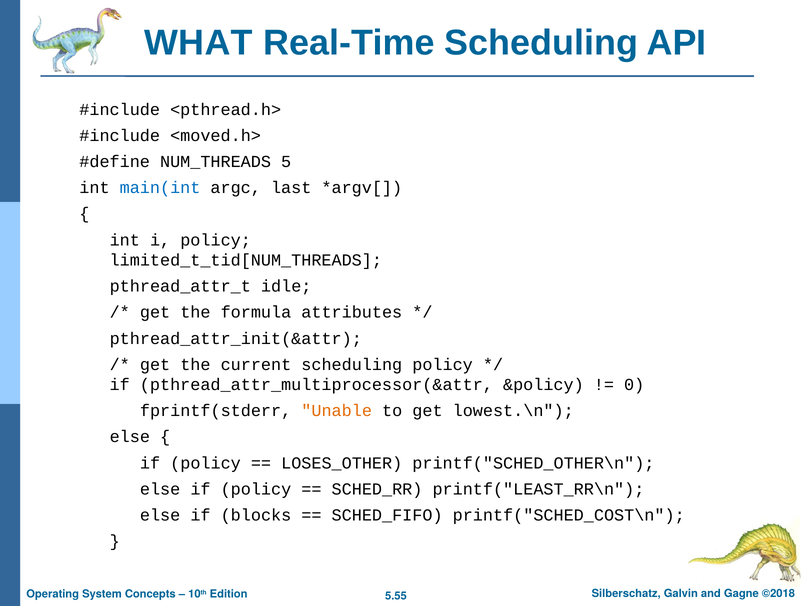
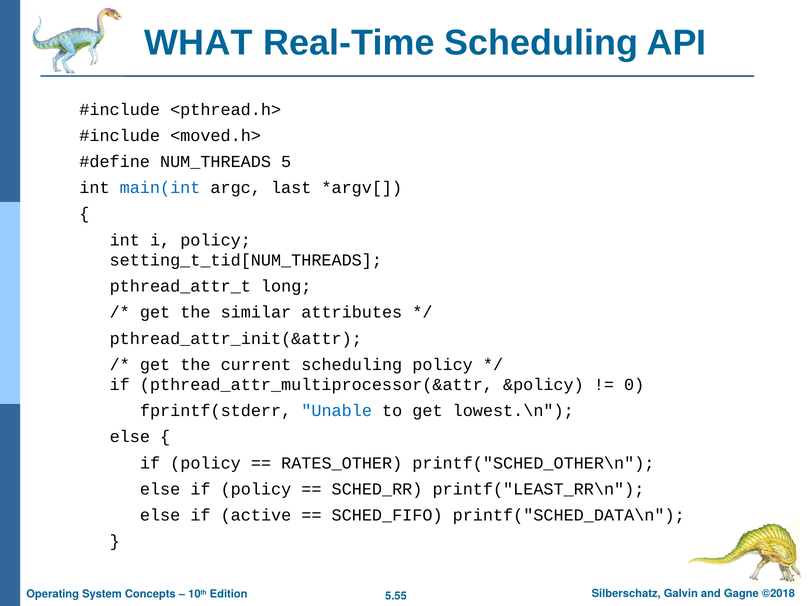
limited_t_tid[NUM_THREADS: limited_t_tid[NUM_THREADS -> setting_t_tid[NUM_THREADS (246, 260)
idle: idle -> long (286, 286)
formula: formula -> similar (256, 312)
Unable colour: orange -> blue (337, 411)
LOSES_OTHER: LOSES_OTHER -> RATES_OTHER (342, 463)
blocks: blocks -> active (256, 515)
printf("SCHED_COST\n: printf("SCHED_COST\n -> printf("SCHED_DATA\n (569, 515)
